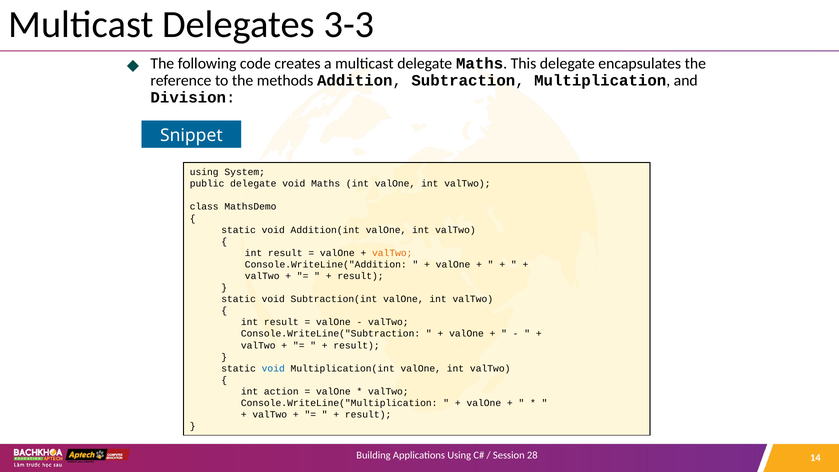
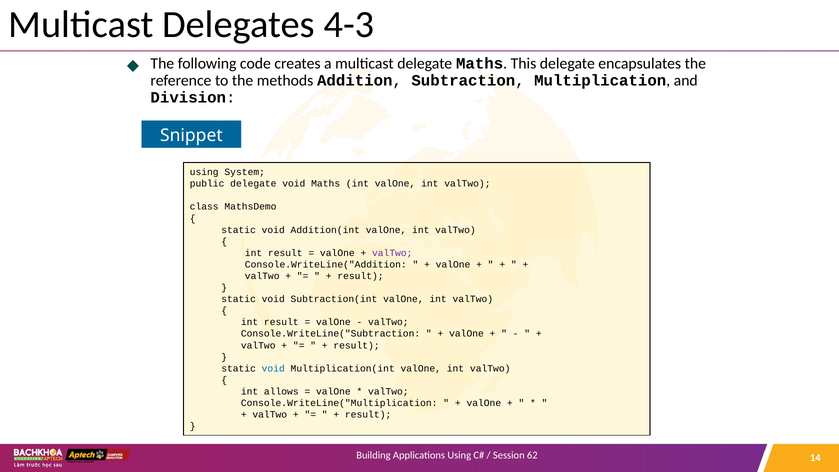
3-3: 3-3 -> 4-3 (349, 25)
valTwo colour: orange -> purple (392, 253)
action: action -> allows (281, 391)
28: 28 -> 62 (532, 455)
